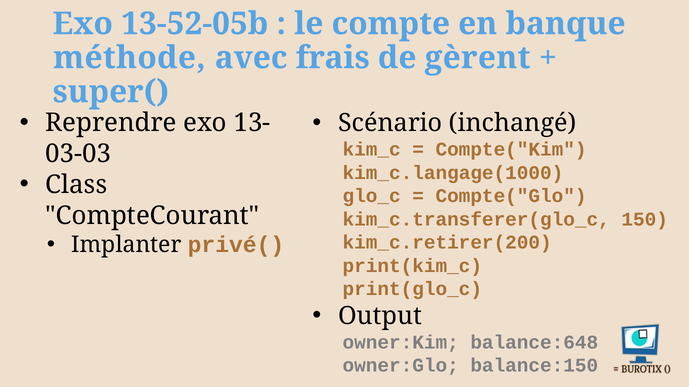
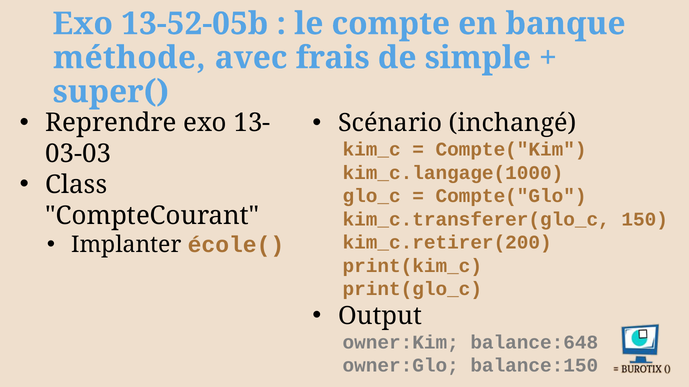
gèrent: gèrent -> simple (478, 58)
privé(: privé( -> école( (236, 245)
